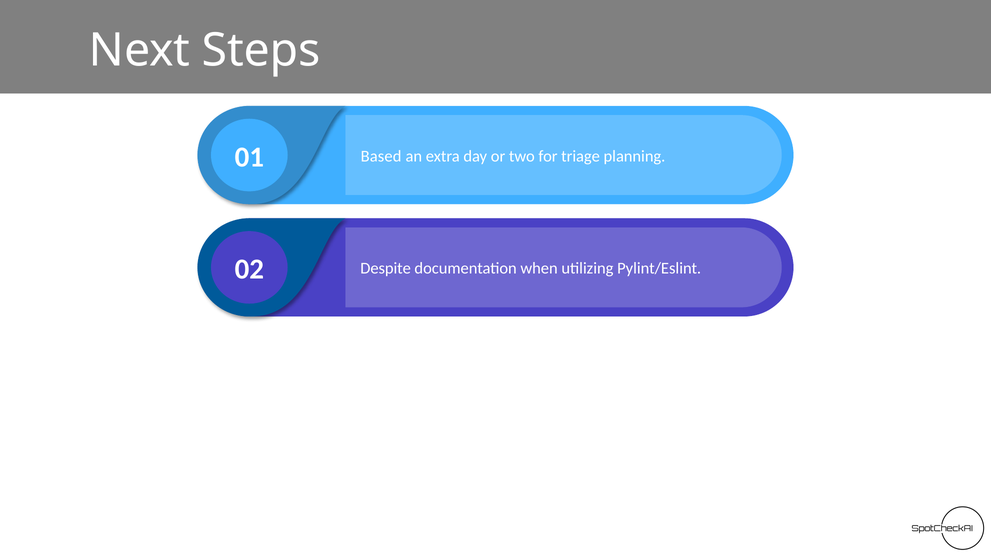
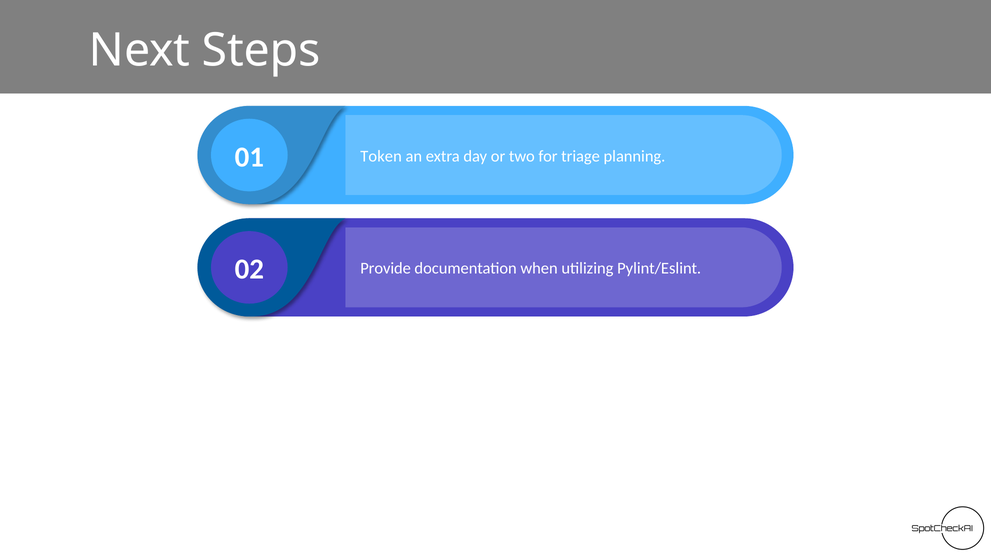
Based: Based -> Token (381, 156)
Despite: Despite -> Provide (386, 269)
